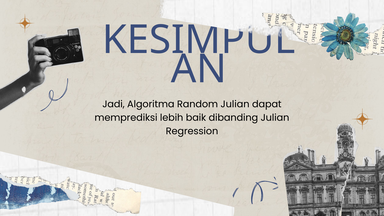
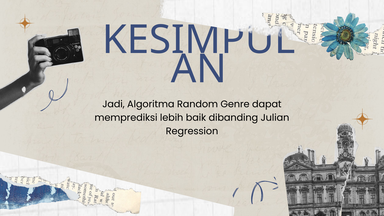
Random Julian: Julian -> Genre (235, 104)
